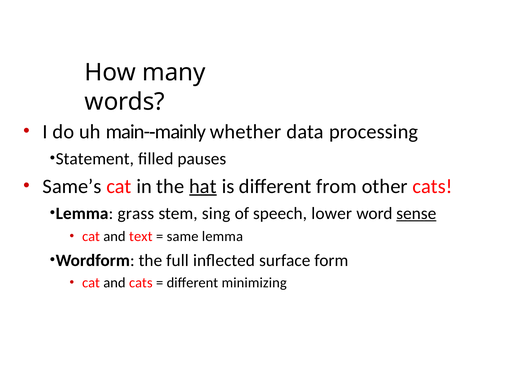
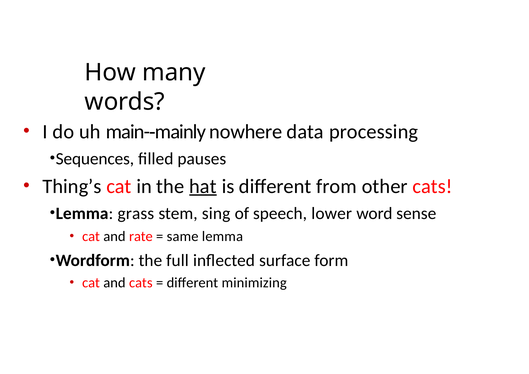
whether: whether -> nowhere (246, 132)
Statement: Statement -> Sequences (95, 159)
Same’s: Same’s -> Thing’s (72, 186)
sense underline: present -> none (416, 213)
text: text -> rate (141, 236)
